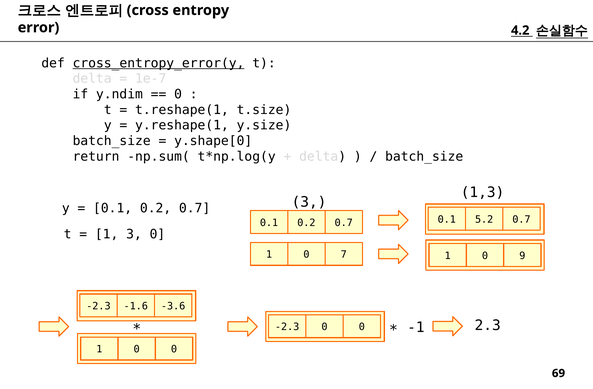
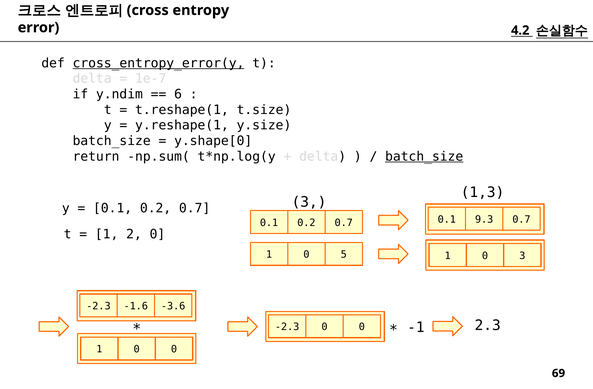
0: 0 -> 6 (178, 94)
batch_size underline: none -> present (424, 157)
5.2: 5.2 -> 9.3 (484, 220)
1 3: 3 -> 2 (134, 235)
7: 7 -> 5 (344, 255)
0 9: 9 -> 3 (522, 256)
